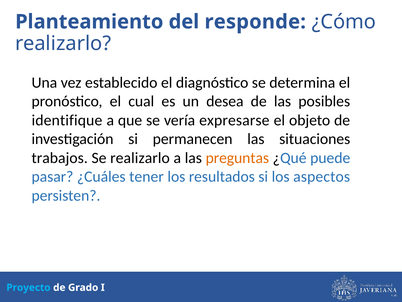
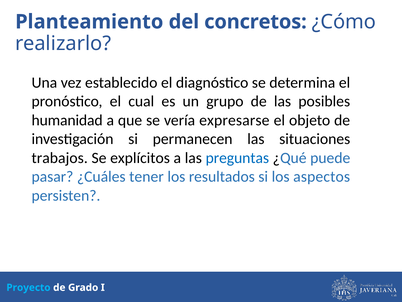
responde: responde -> concretos (255, 22)
desea: desea -> grupo (225, 101)
identifique: identifique -> humanidad (67, 120)
Se realizarlo: realizarlo -> explícitos (140, 158)
preguntas colour: orange -> blue (237, 158)
